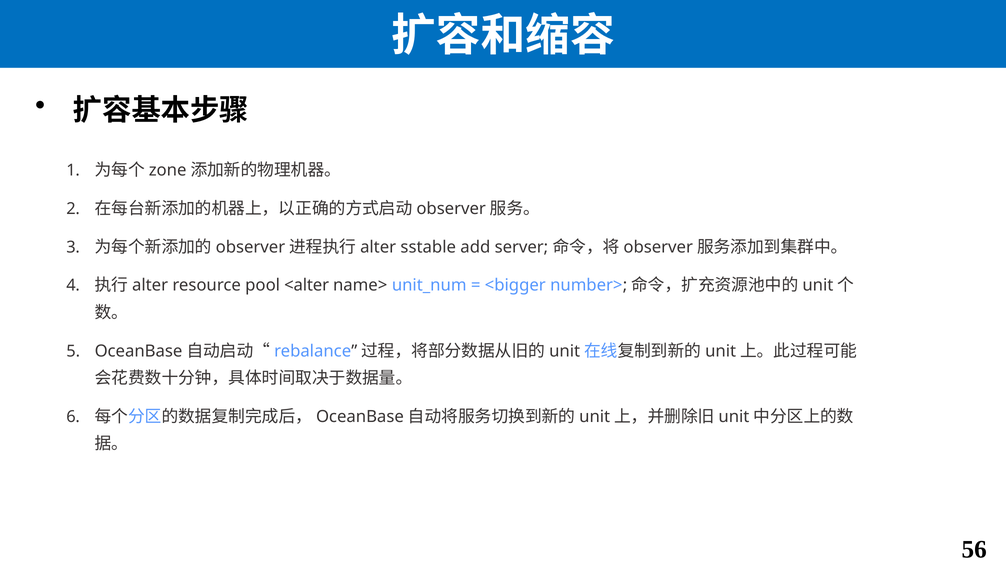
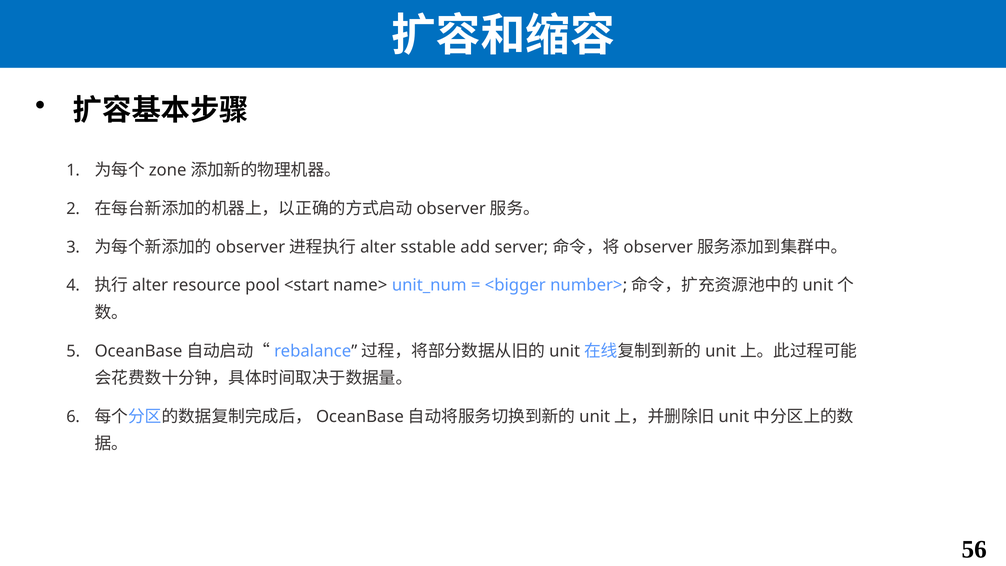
<alter: <alter -> <start (307, 285)
